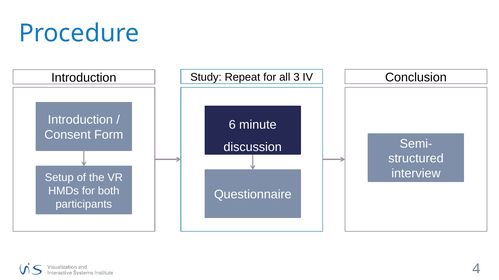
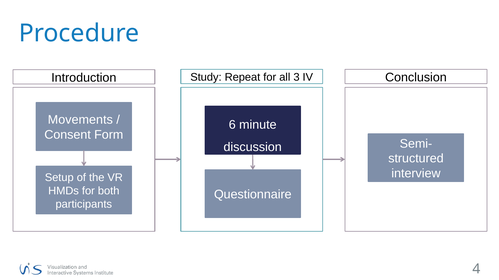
Introduction: Introduction -> Movements (80, 120)
